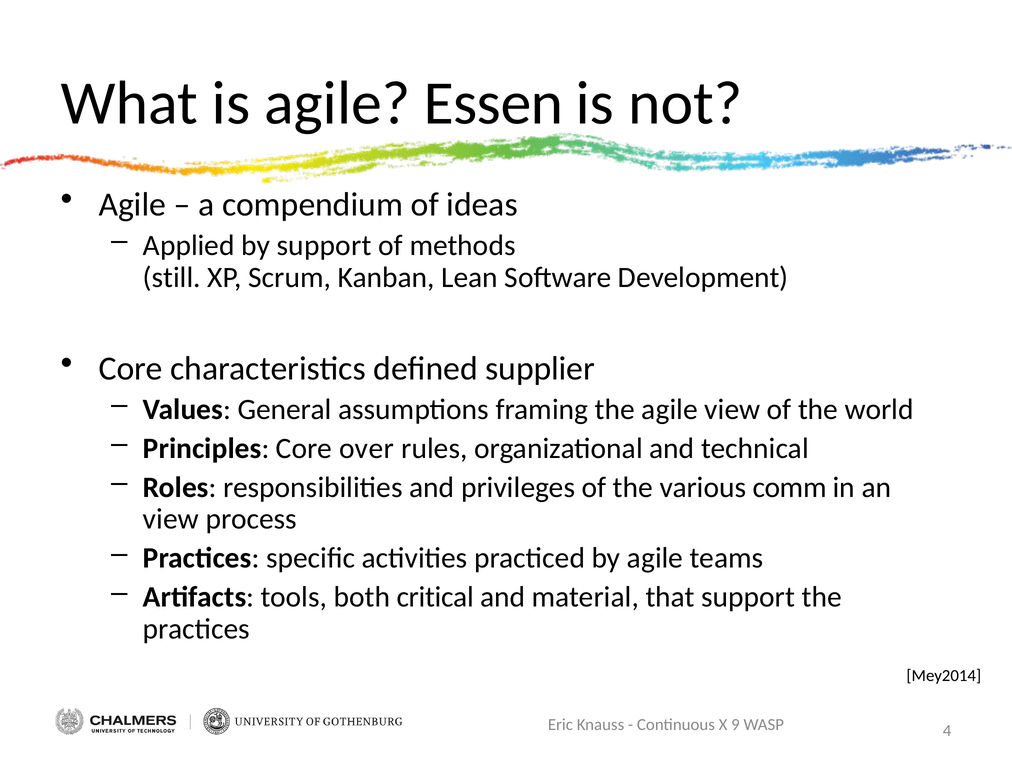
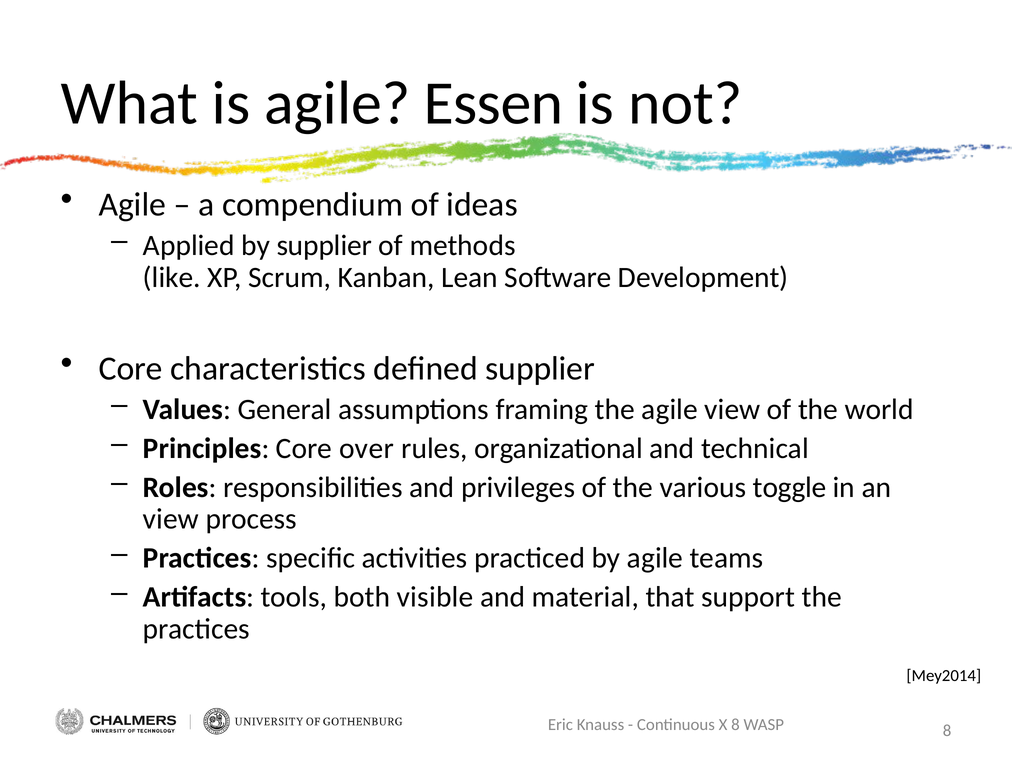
by support: support -> supplier (324, 245)
still: still -> like (172, 277)
comm: comm -> toggle (790, 487)
critical: critical -> visible (435, 597)
X 9: 9 -> 8 (735, 725)
WASP 4: 4 -> 8 (947, 731)
